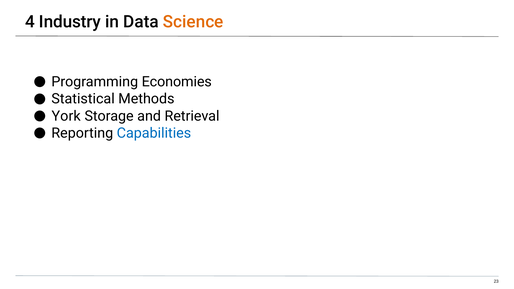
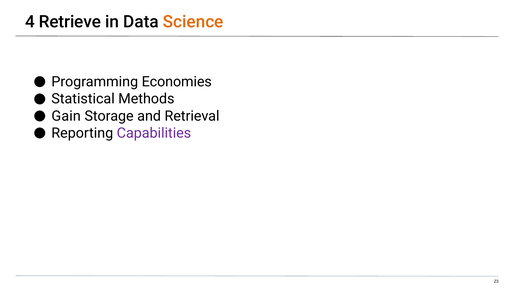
Industry: Industry -> Retrieve (70, 22)
York: York -> Gain (66, 116)
Capabilities colour: blue -> purple (154, 133)
